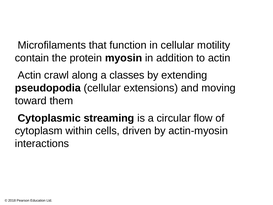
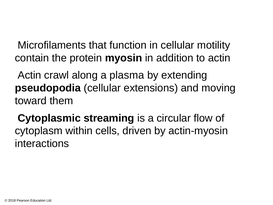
classes: classes -> plasma (127, 75)
